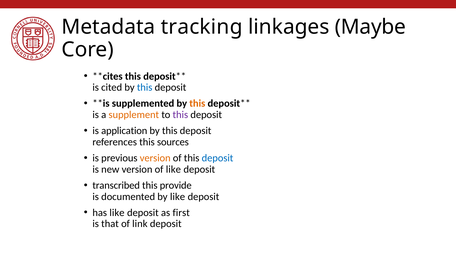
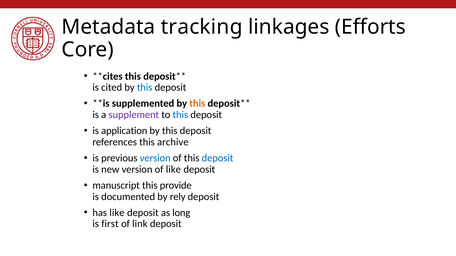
Maybe: Maybe -> Efforts (370, 27)
supplement colour: orange -> purple (134, 115)
this colour: purple -> blue (180, 115)
sources: sources -> archive (173, 142)
version colour: orange -> blue (155, 158)
transcribed: transcribed -> manuscript (116, 186)
by like: like -> rely (178, 197)
first: first -> long (181, 213)
that: that -> first (110, 224)
